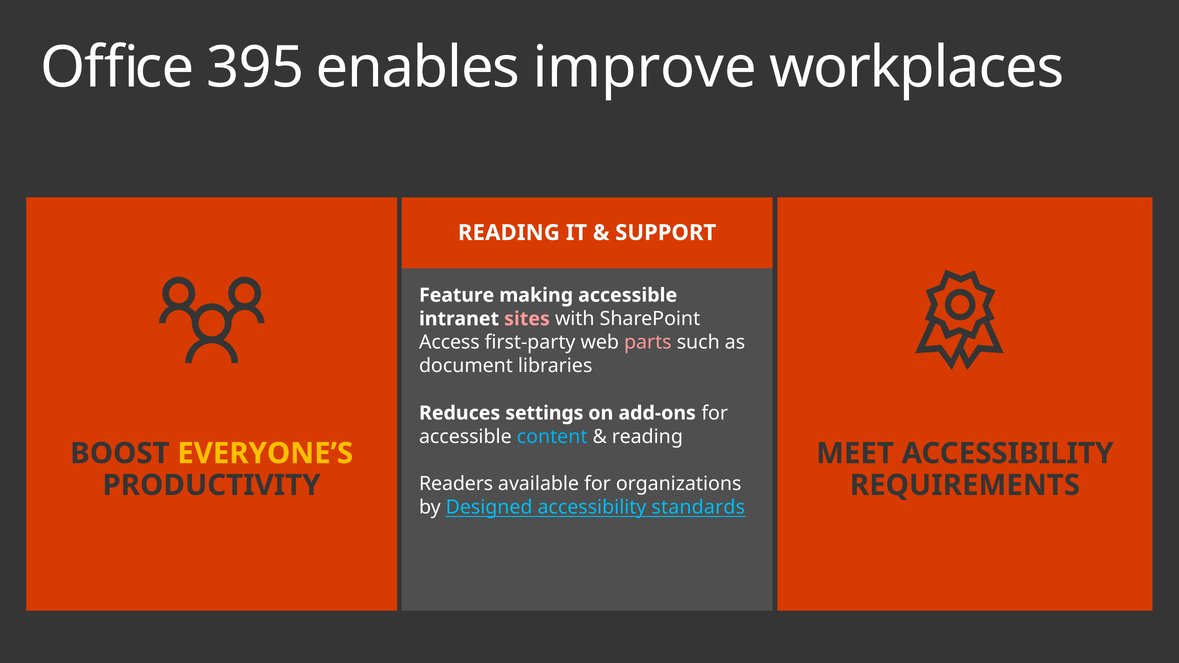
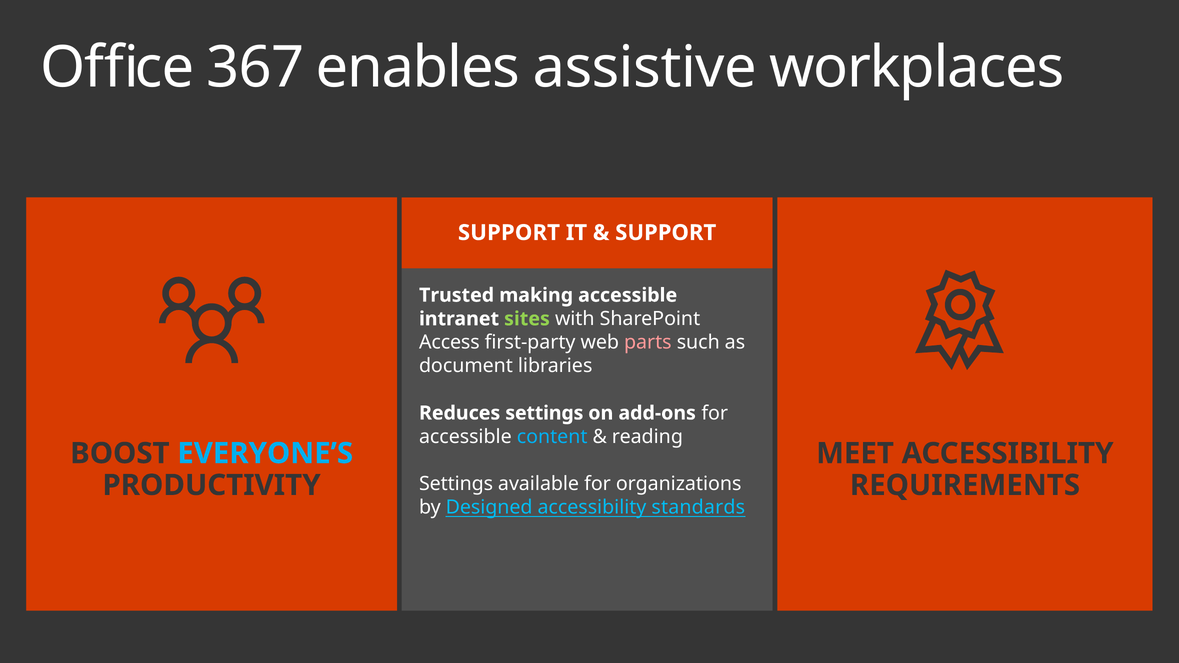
395: 395 -> 367 (255, 68)
improve: improve -> assistive (645, 68)
READING: READING -> SUPPORT (509, 233)
Feature: Feature -> Trusted (457, 295)
sites colour: pink -> light green (527, 319)
EVERYONE’S colour: yellow -> light blue (265, 454)
Readers: Readers -> Settings (456, 484)
